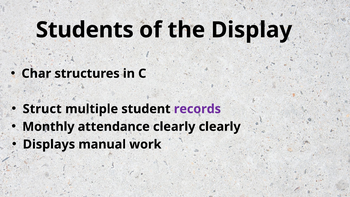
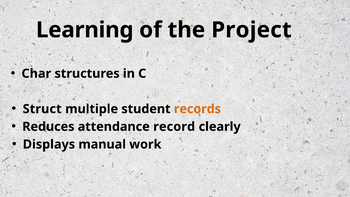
Students: Students -> Learning (85, 30)
Display: Display -> Project (251, 30)
records colour: purple -> orange (197, 109)
Monthly: Monthly -> Reduces (48, 127)
attendance clearly: clearly -> record (174, 127)
